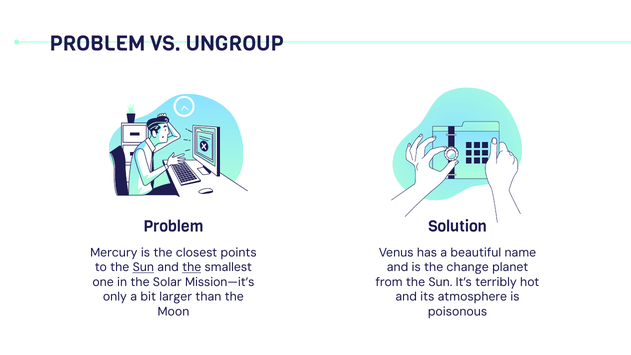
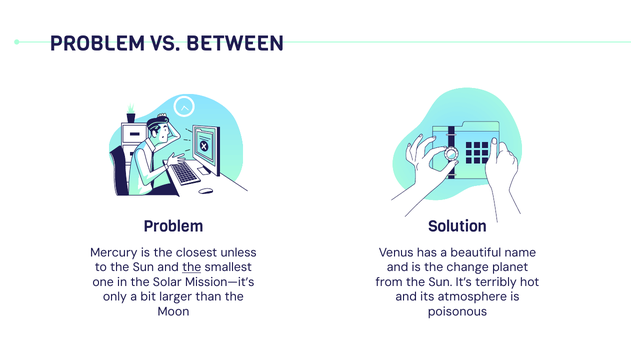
UNGROUP: UNGROUP -> BETWEEN (235, 44)
points: points -> unless (239, 253)
Sun underline: present -> none (143, 267)
